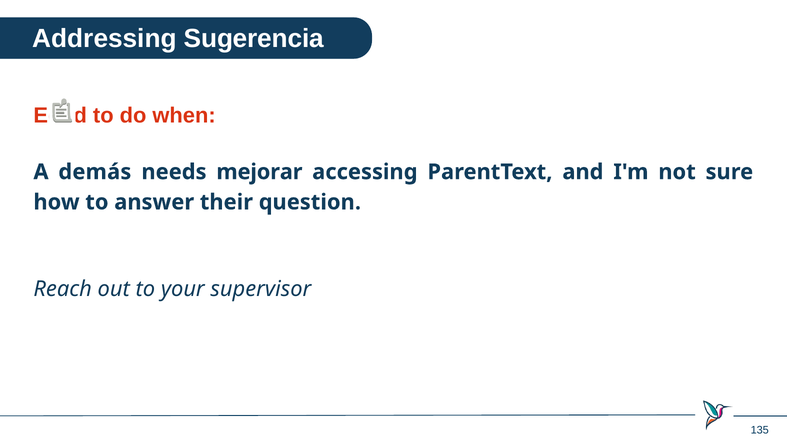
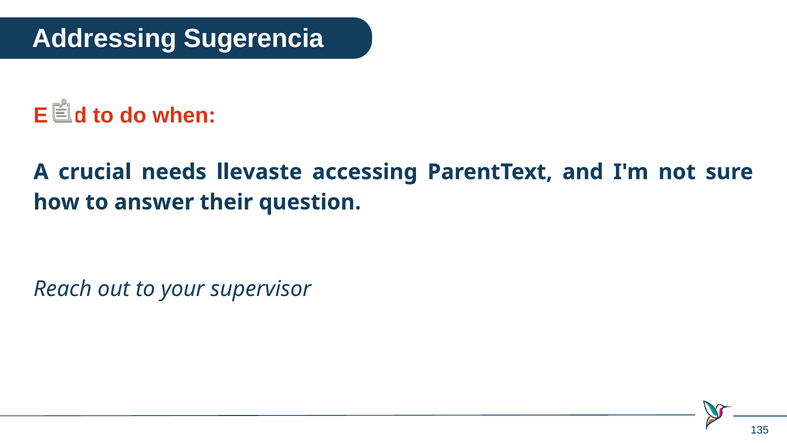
demás: demás -> crucial (95, 172)
mejorar: mejorar -> llevaste (259, 172)
